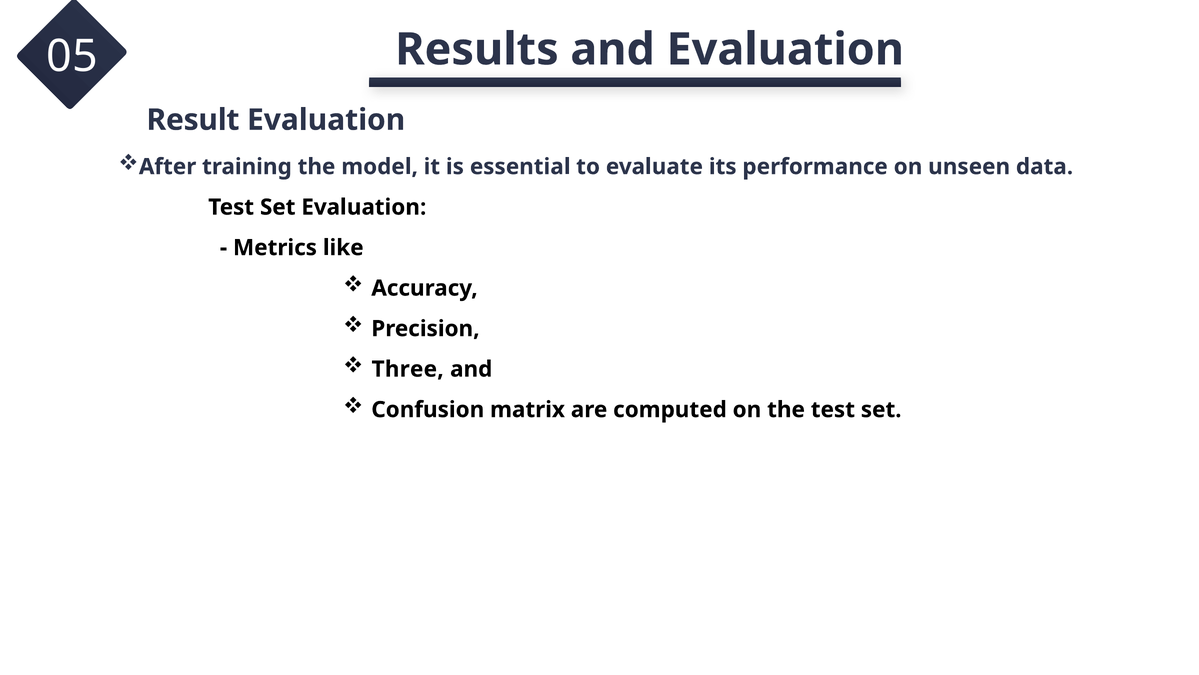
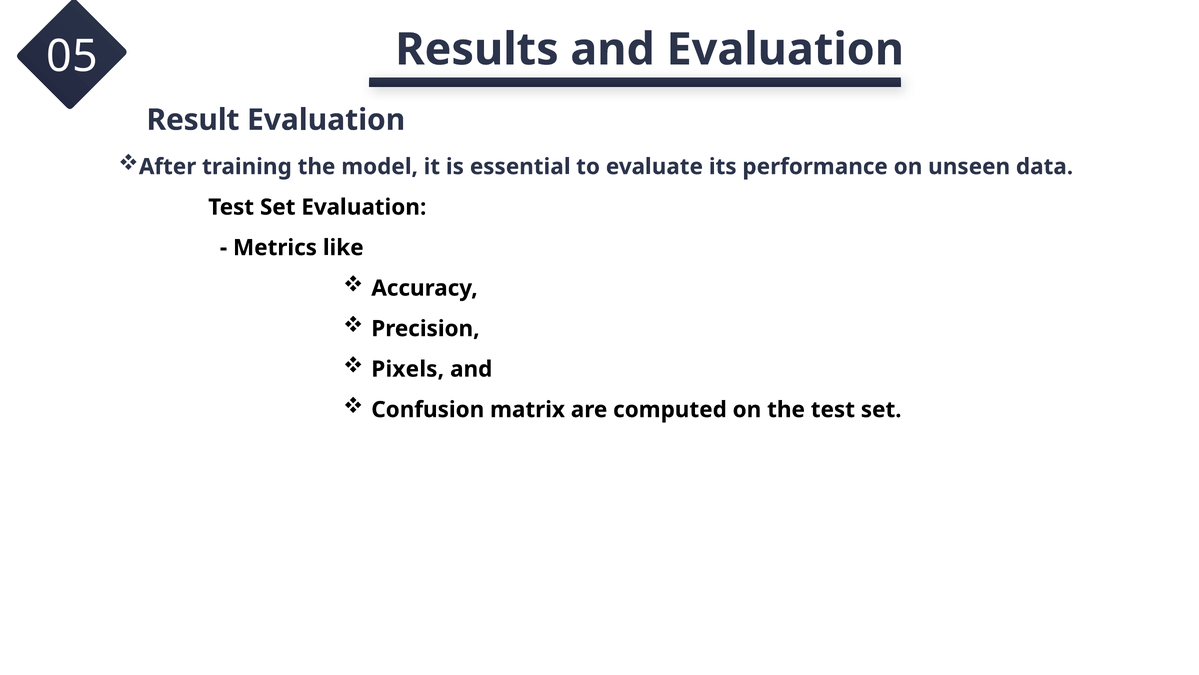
Three: Three -> Pixels (408, 369)
